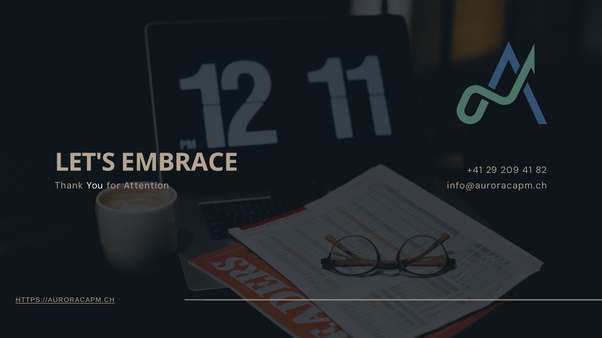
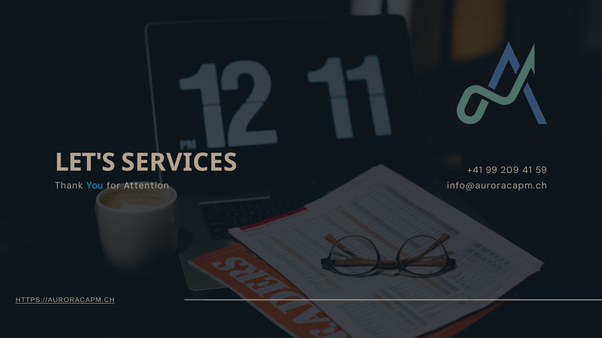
EMBRACE: EMBRACE -> SERVICES (179, 163)
29: 29 -> 99 (491, 171)
82: 82 -> 59 (541, 171)
You colour: white -> light blue (95, 186)
